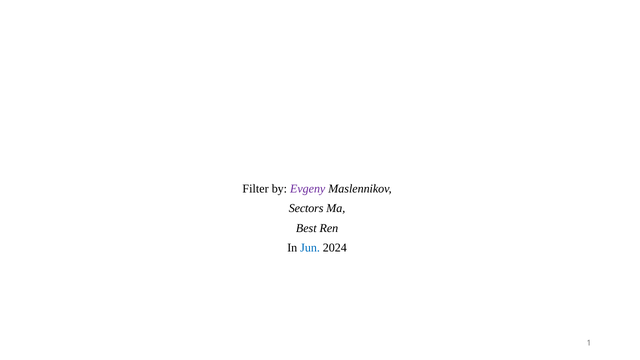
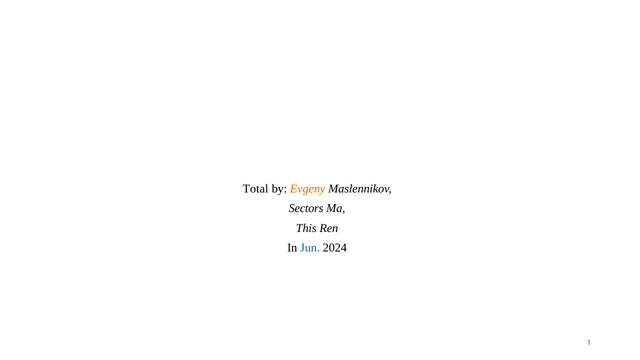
Filter: Filter -> Total (256, 189)
Evgeny colour: purple -> orange (308, 189)
Best: Best -> This (306, 228)
